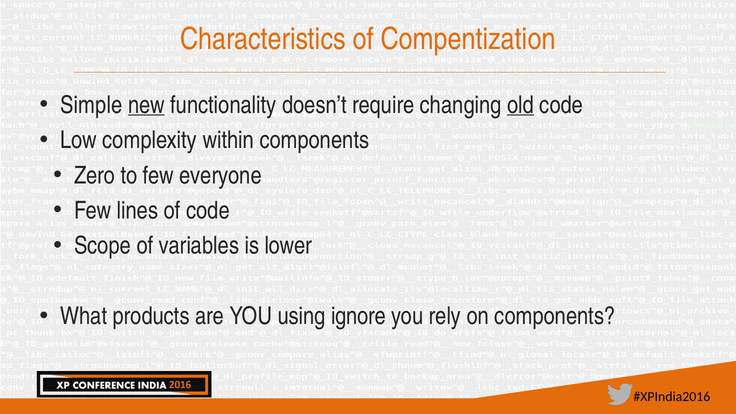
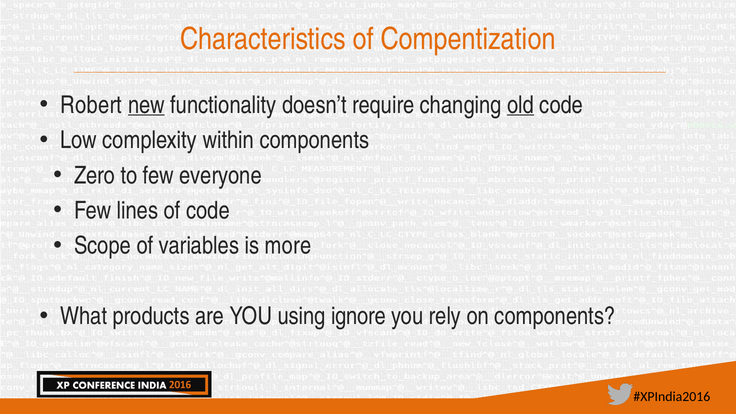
Simple: Simple -> Robert (91, 105)
lower: lower -> more (288, 246)
